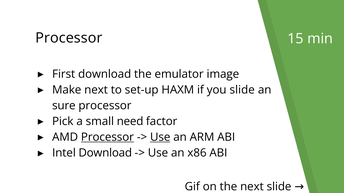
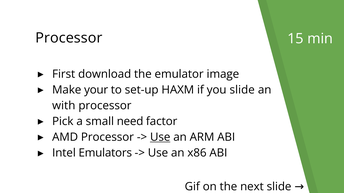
Make next: next -> your (96, 90)
sure: sure -> with (64, 106)
Processor underline: present -> none (107, 137)
Intel Download: Download -> Emulators (105, 153)
